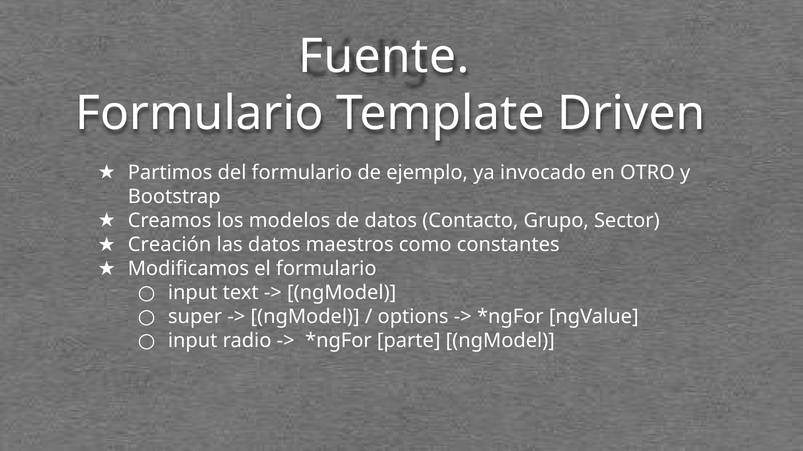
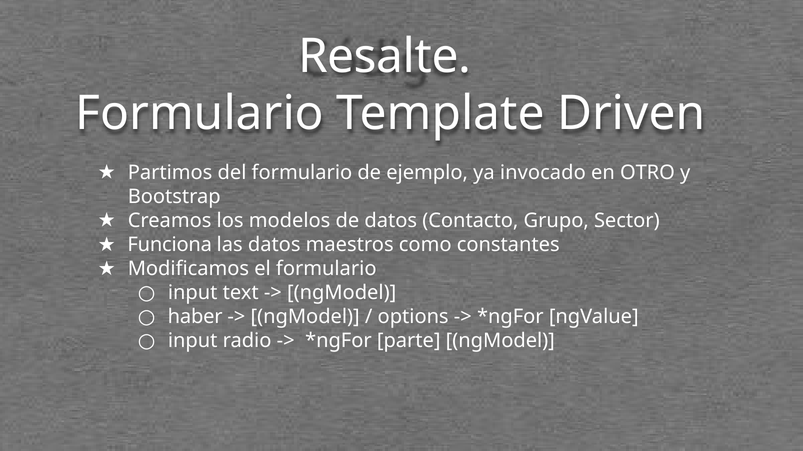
Fuente: Fuente -> Resalte (384, 56)
Creación: Creación -> Funciona (170, 245)
super: super -> haber (195, 317)
